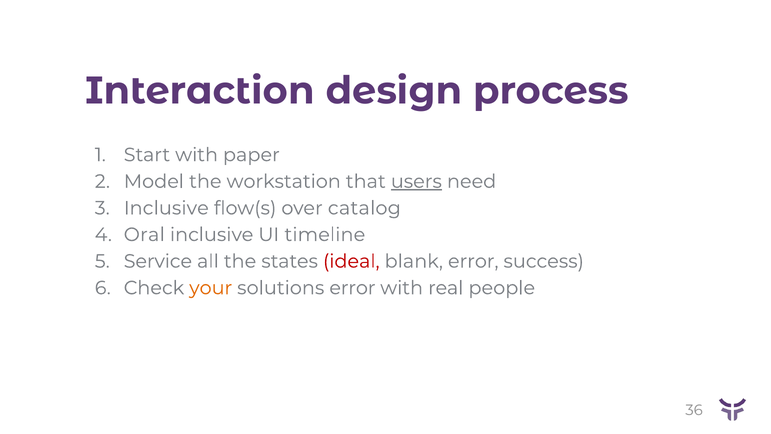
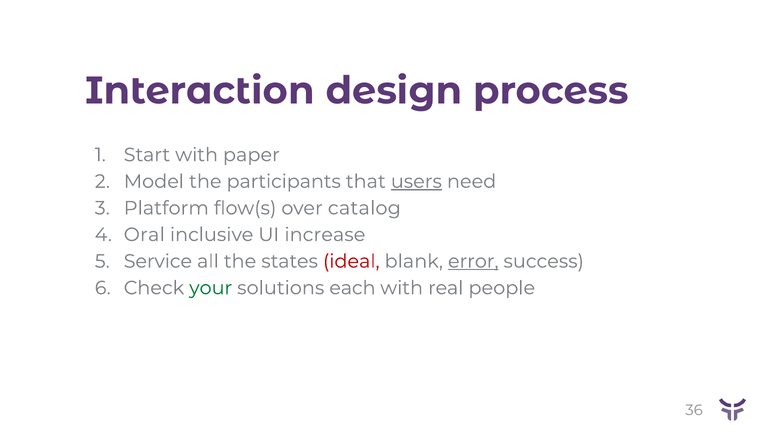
workstation: workstation -> participants (284, 181)
Inclusive: Inclusive -> Platform (166, 208)
timeline: timeline -> increase (325, 235)
error underline: none -> present (473, 261)
your colour: orange -> green (211, 288)
solutions error: error -> each (352, 288)
